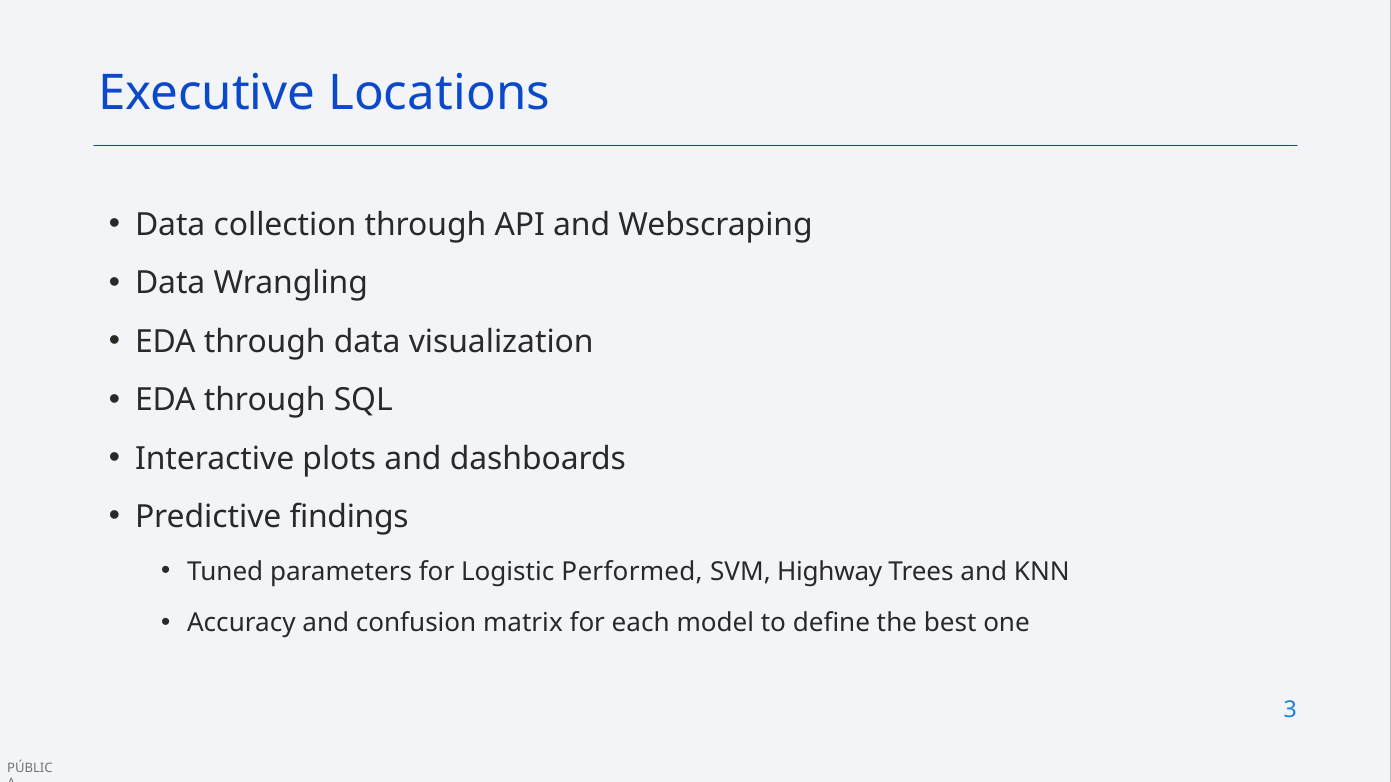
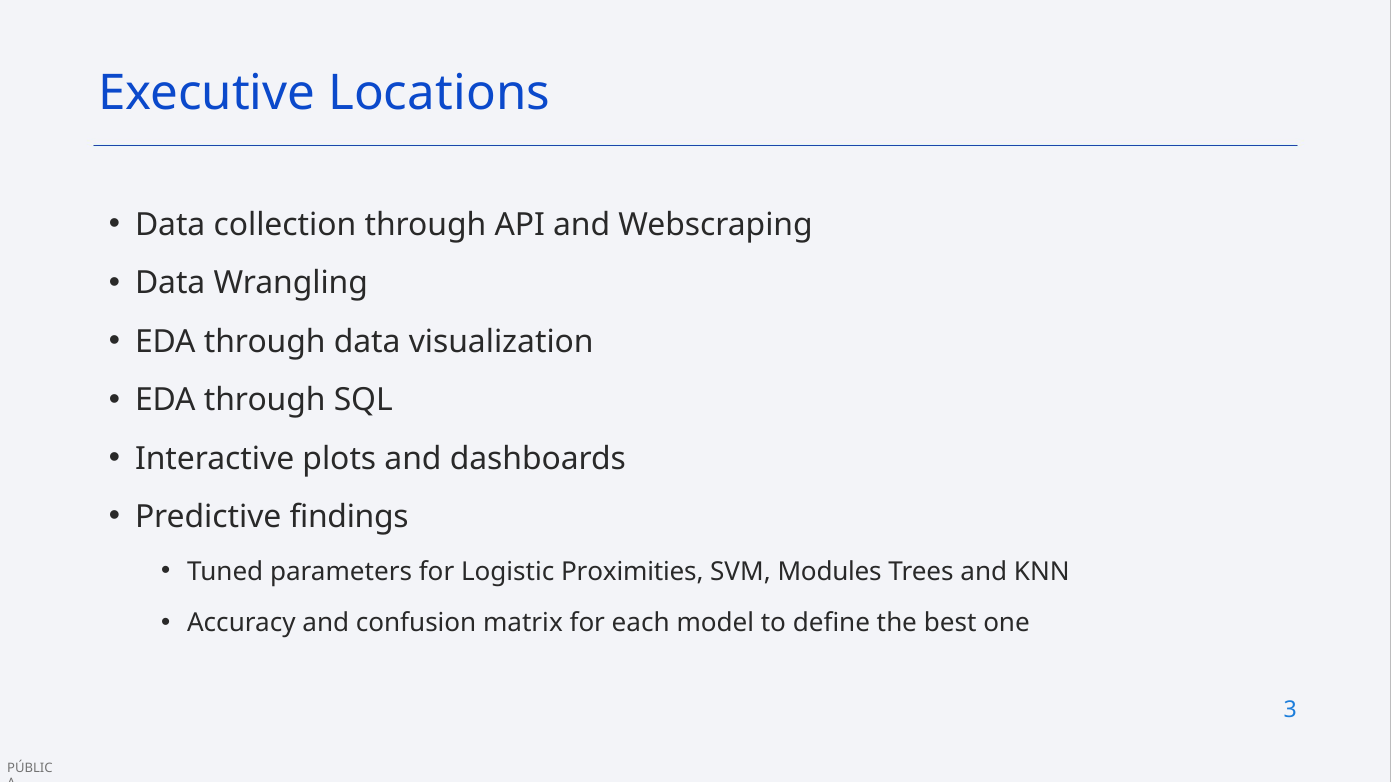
Performed: Performed -> Proximities (632, 572)
Highway: Highway -> Modules (830, 572)
